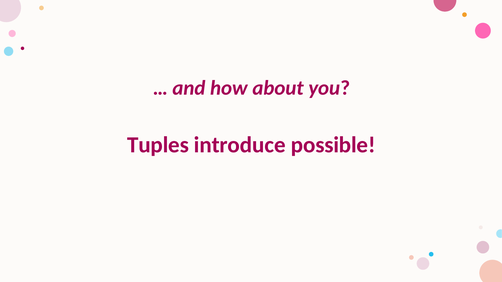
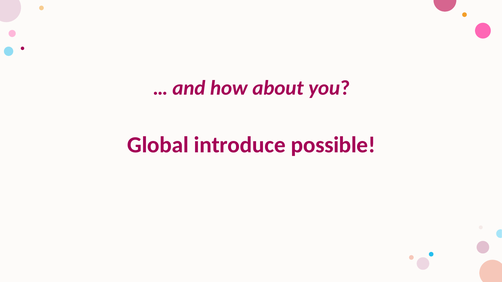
Tuples: Tuples -> Global (158, 145)
